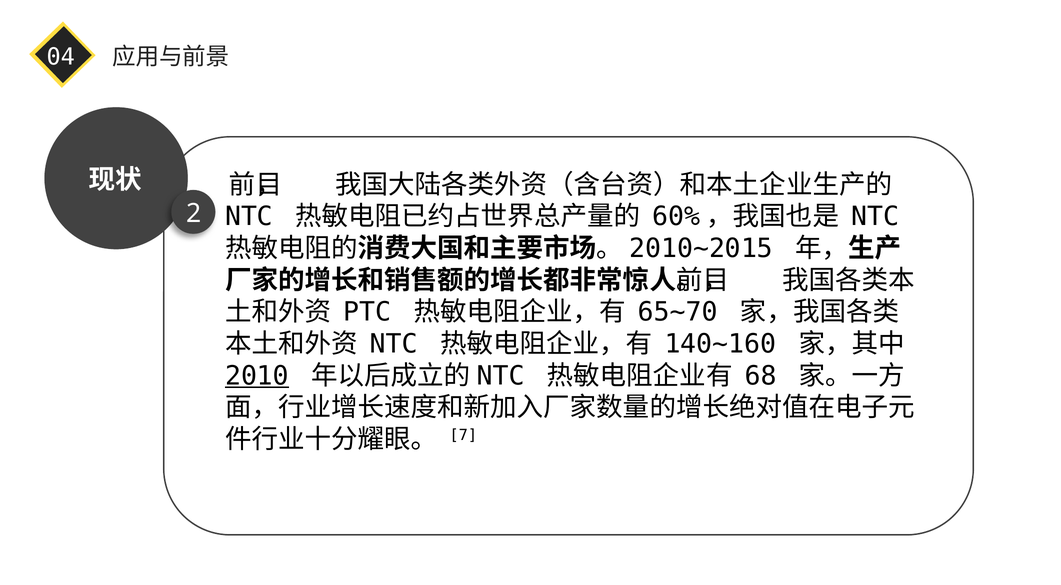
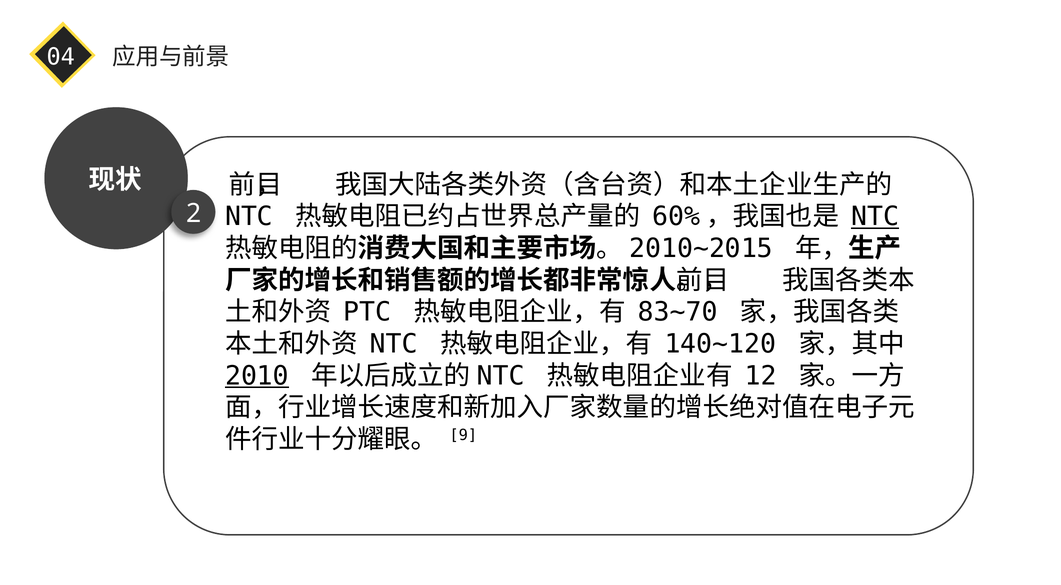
NTC underline: none -> present (875, 217)
65~70: 65~70 -> 83~70 (678, 312)
140~160: 140~160 -> 140~120 (720, 344)
68: 68 -> 12 (761, 376)
7: 7 -> 9 (463, 435)
